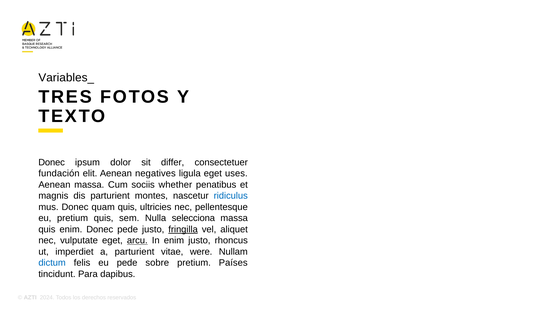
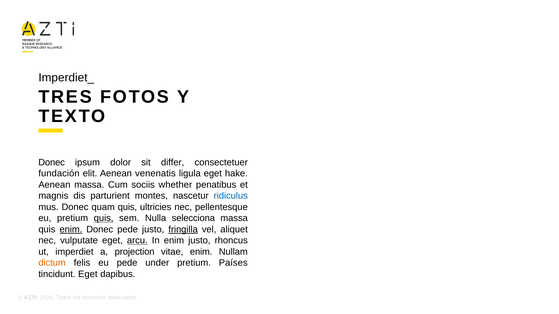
Variables_: Variables_ -> Imperdiet_ (66, 78)
negatives: negatives -> venenatis (155, 174)
uses: uses -> hake (236, 174)
quis underline: none -> present (104, 218)
enim underline: none -> present (71, 230)
a parturient: parturient -> projection (135, 252)
vitae were: were -> enim (201, 252)
dictum colour: blue -> orange (52, 263)
sobre: sobre -> under (157, 263)
tincidunt Para: Para -> Eget (88, 274)
